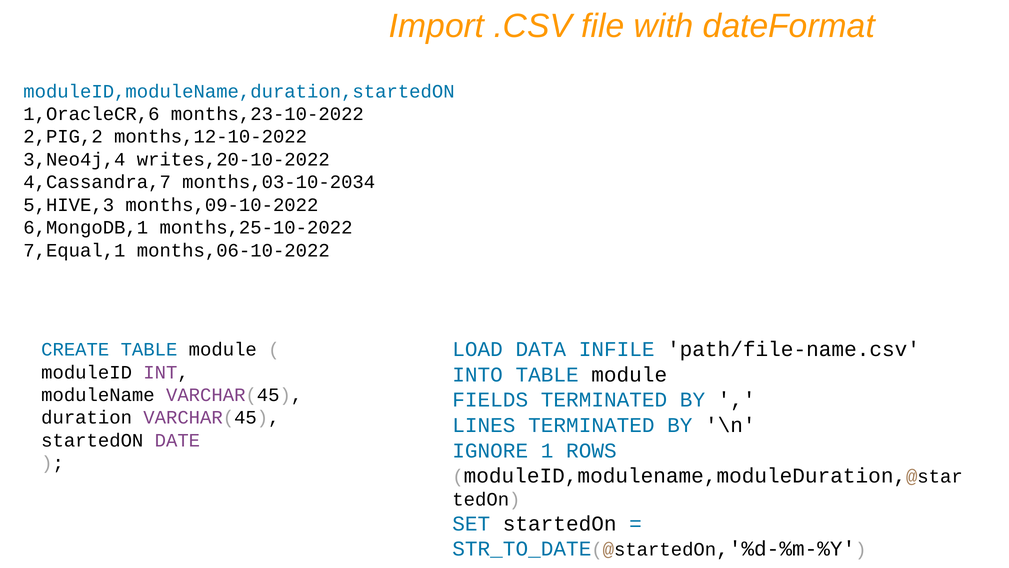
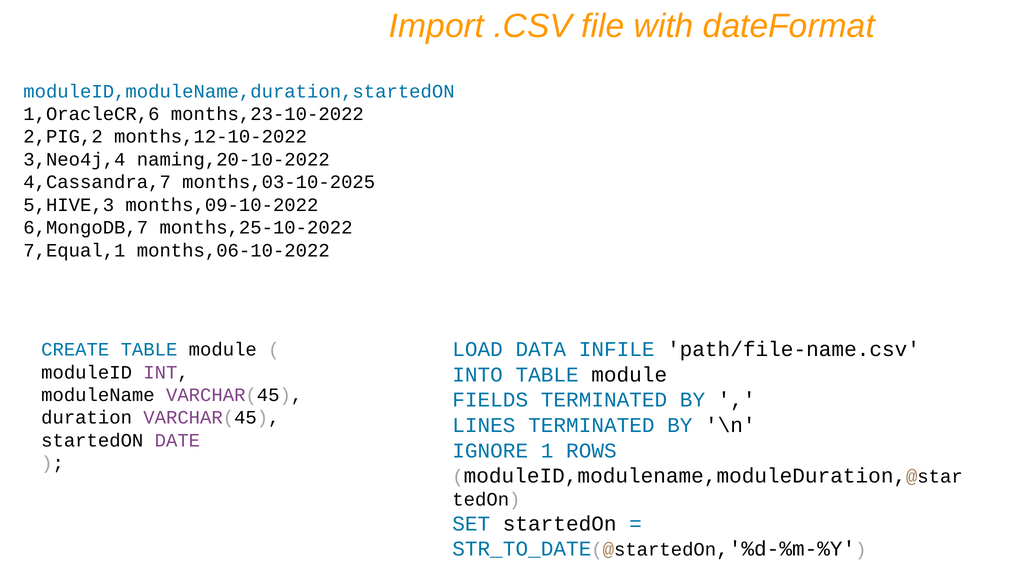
writes,20-10-2022: writes,20-10-2022 -> naming,20-10-2022 (233, 159)
months,03-10-2034: months,03-10-2034 -> months,03-10-2025 (279, 182)
6,MongoDB,1: 6,MongoDB,1 -> 6,MongoDB,7 (86, 227)
